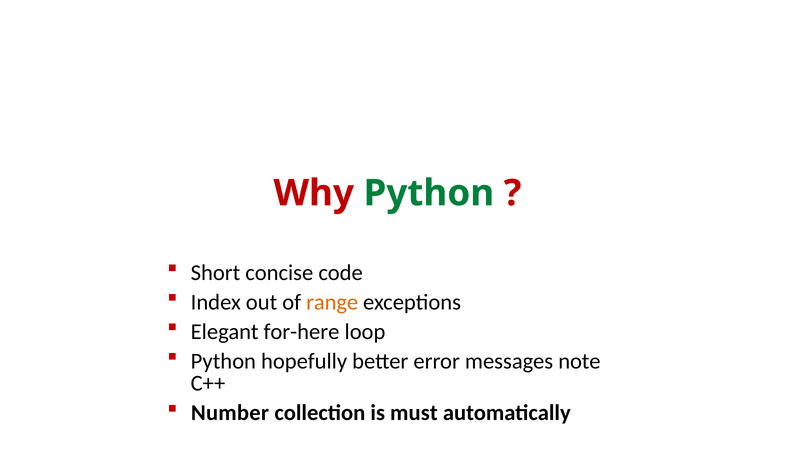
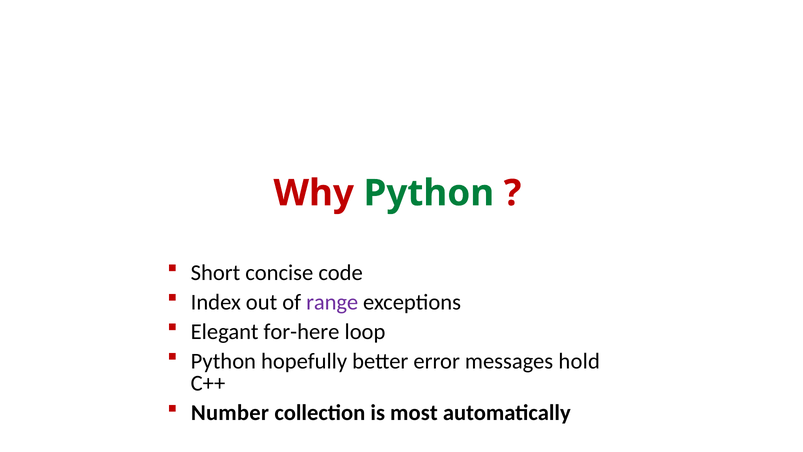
range colour: orange -> purple (332, 302)
note: note -> hold (579, 361)
must: must -> most (414, 412)
